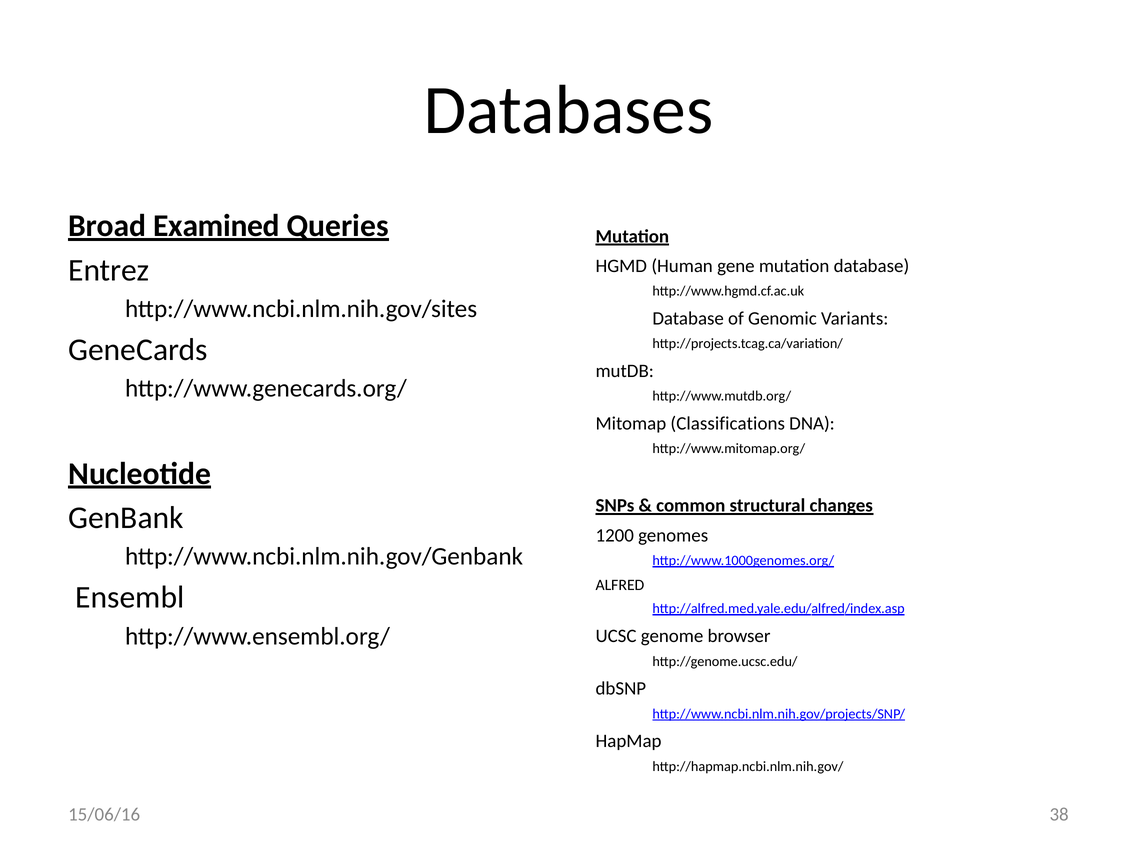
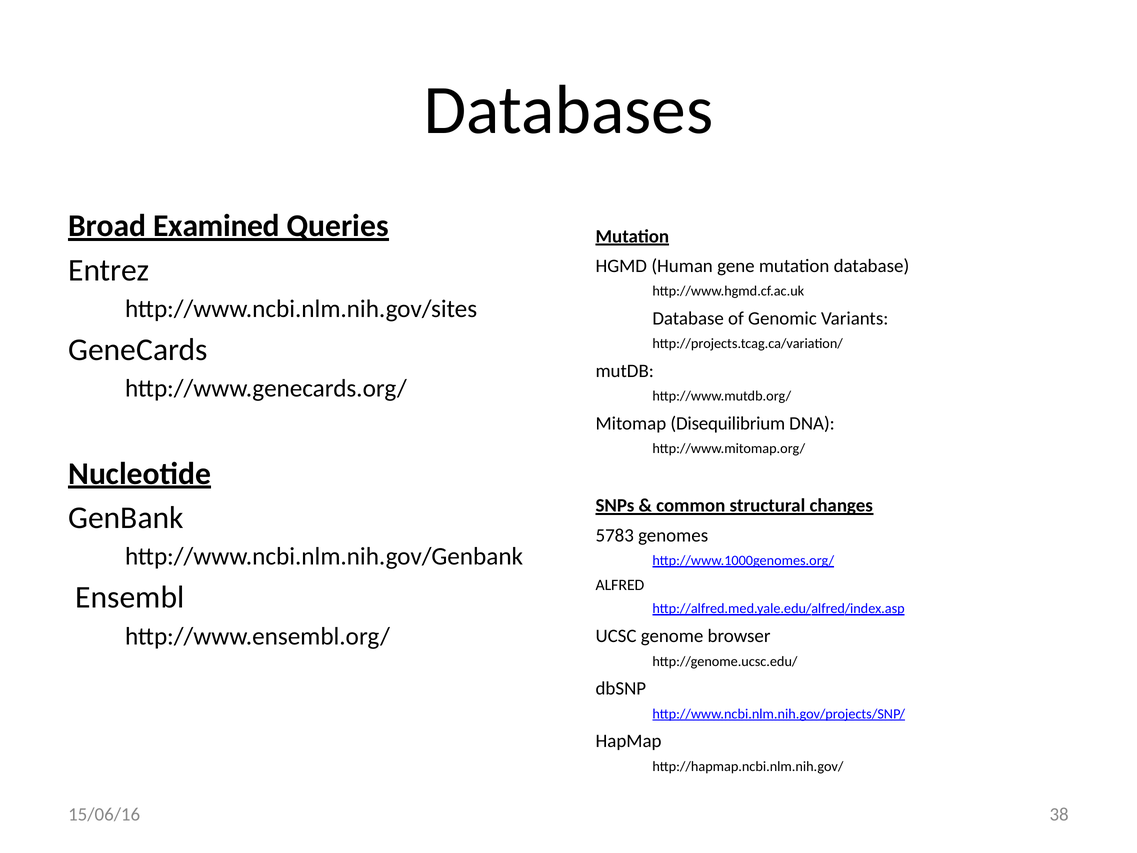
Classifications: Classifications -> Disequilibrium (728, 423)
1200: 1200 -> 5783 (615, 535)
